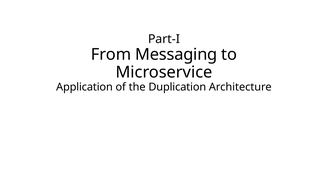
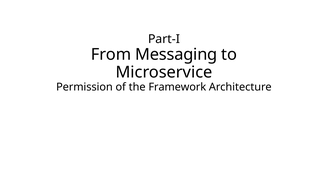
Application: Application -> Permission (84, 87)
Duplication: Duplication -> Framework (177, 87)
